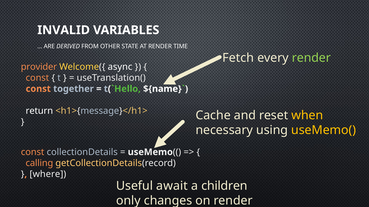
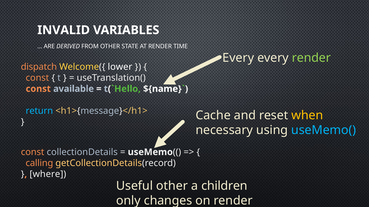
Fetch: Fetch -> Every (238, 58)
provider: provider -> dispatch (39, 67)
async: async -> lower (120, 67)
together: together -> available (74, 89)
return colour: white -> light blue (39, 111)
useMemo( colour: yellow -> light blue (324, 131)
Useful await: await -> other (172, 186)
